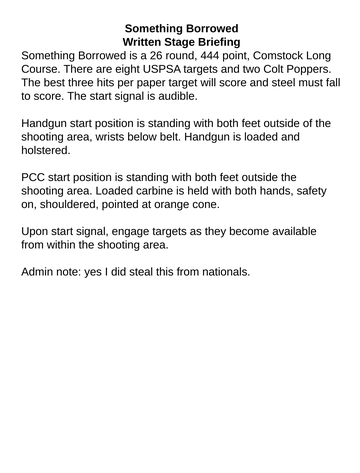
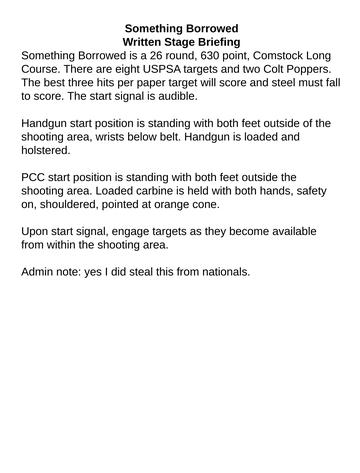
444: 444 -> 630 (210, 56)
